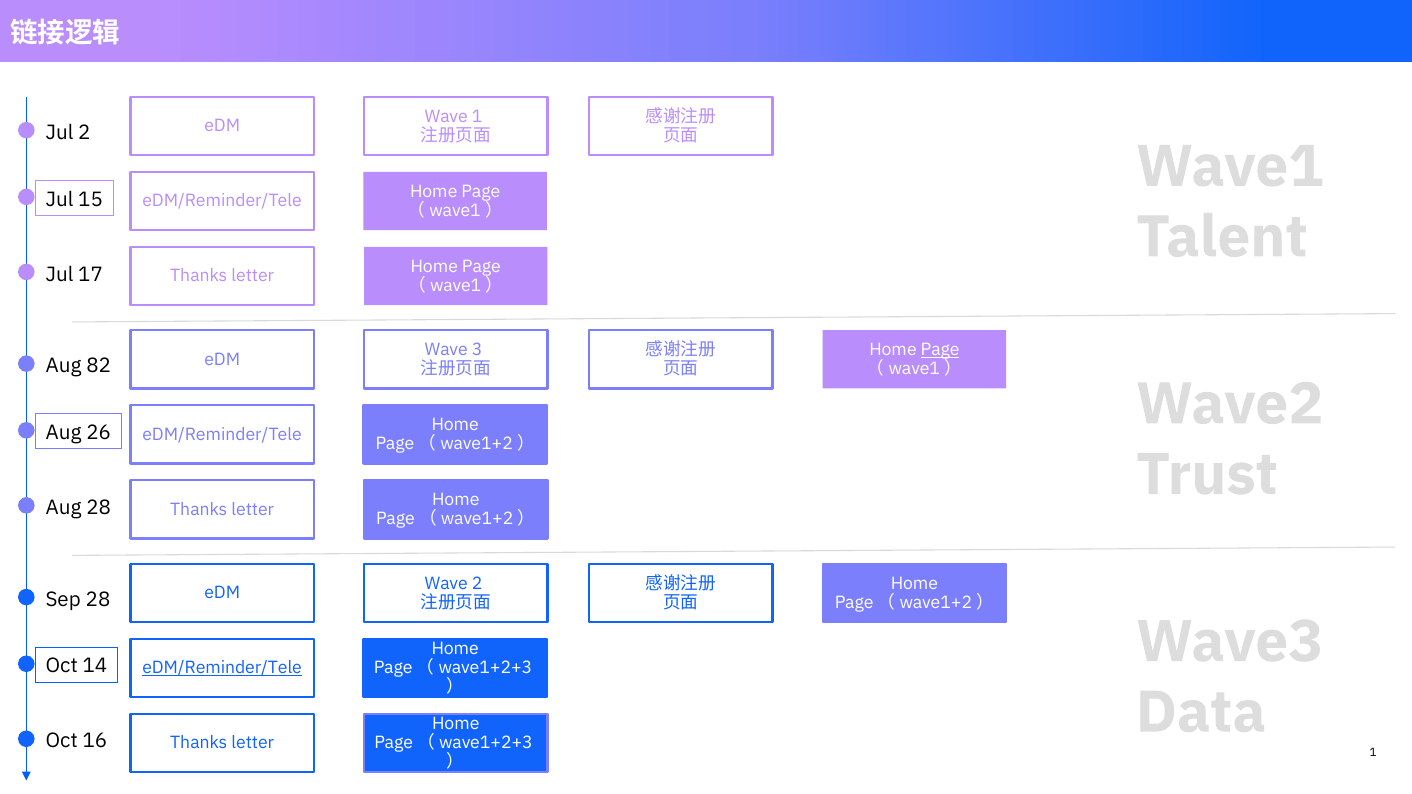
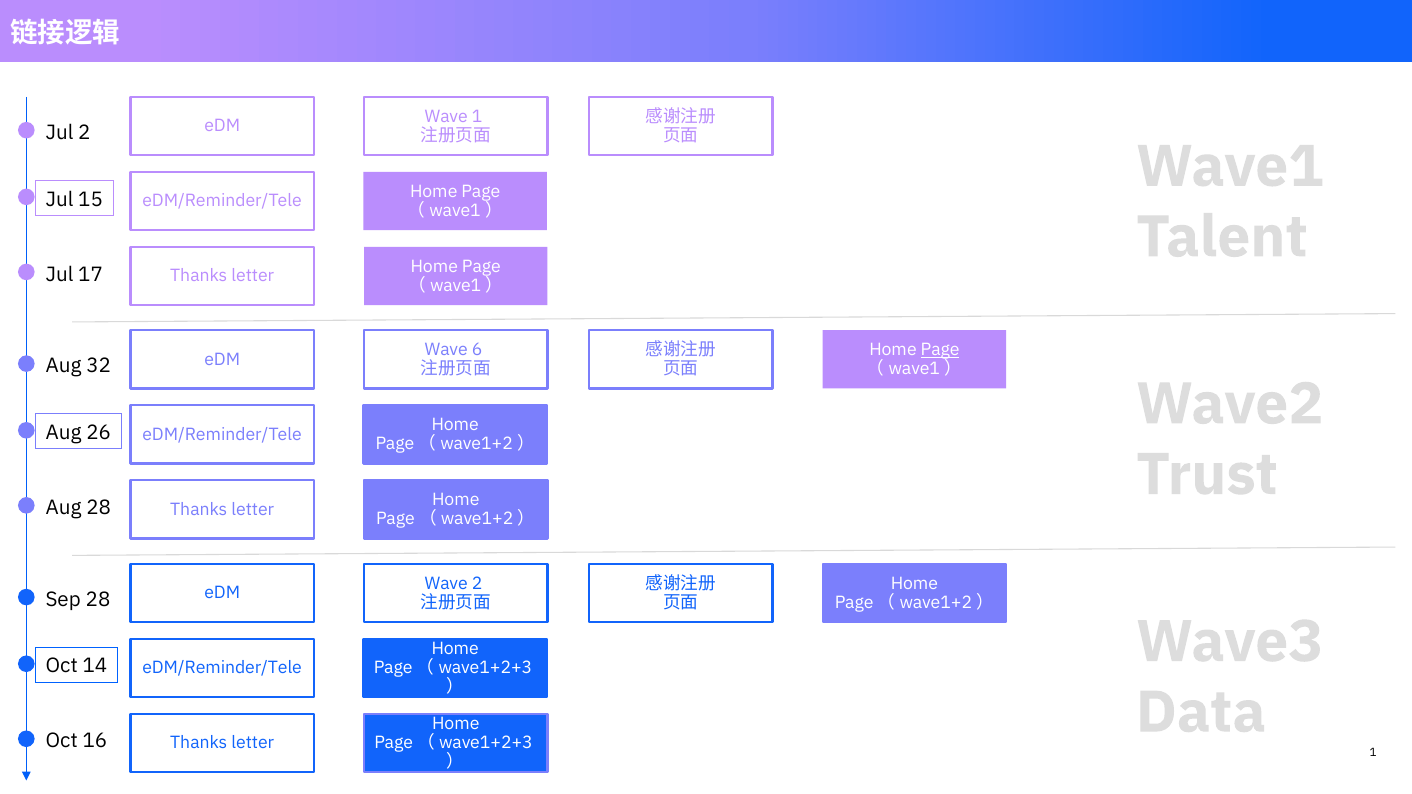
3: 3 -> 6 (477, 350)
82: 82 -> 32 (99, 366)
eDM/Reminder/Tele underline: present -> none (222, 668)
